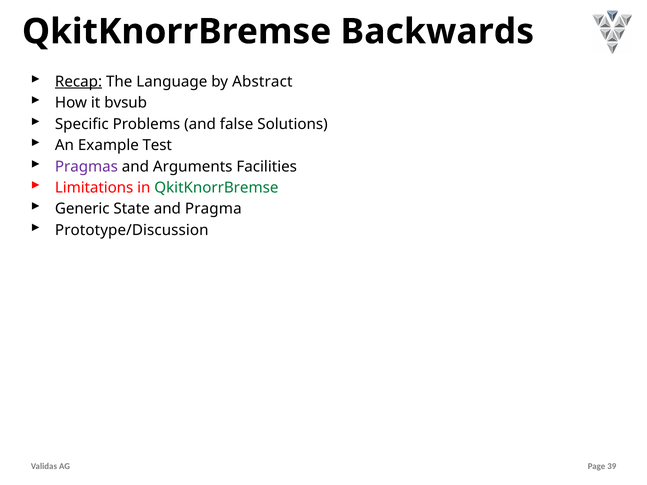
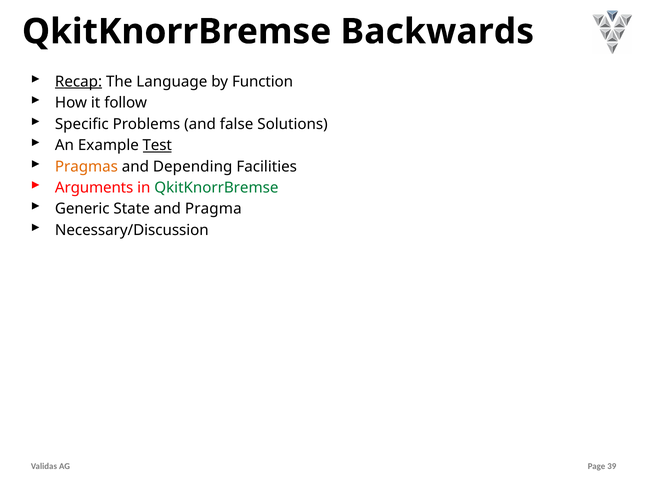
Abstract: Abstract -> Function (263, 82)
bvsub: bvsub -> follow (126, 103)
Test underline: none -> present (157, 145)
Pragmas colour: purple -> orange (86, 167)
Arguments: Arguments -> Depending (193, 167)
Limitations: Limitations -> Arguments (94, 188)
Prototype/Discussion: Prototype/Discussion -> Necessary/Discussion (132, 230)
